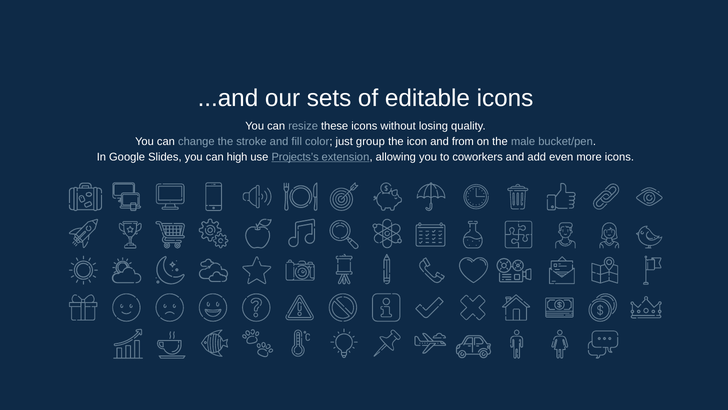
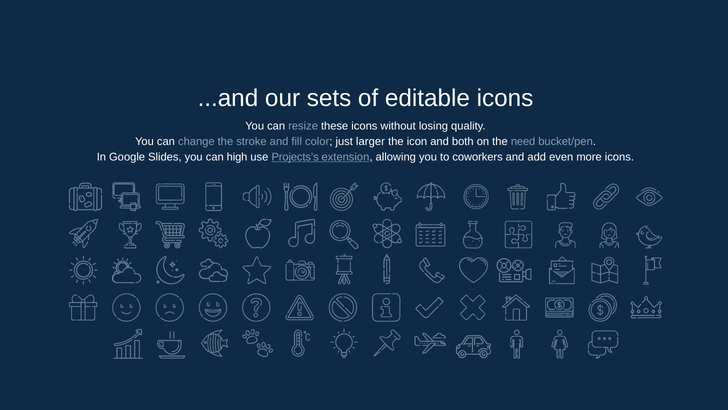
group: group -> larger (370, 141)
from: from -> both (463, 141)
male: male -> need (523, 141)
